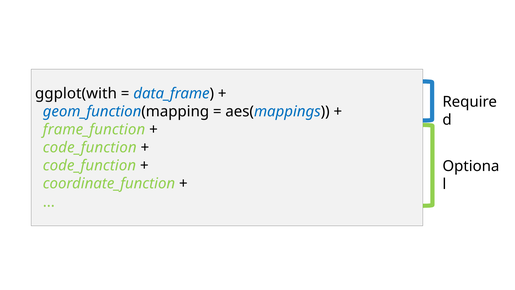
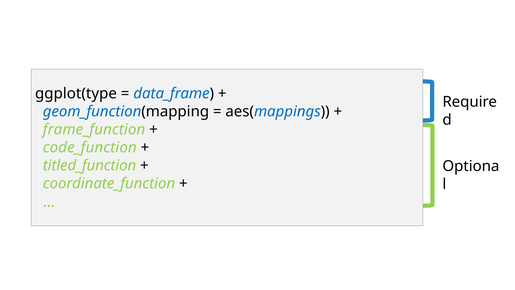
ggplot(with: ggplot(with -> ggplot(type (76, 93)
code_function: code_function -> titled_function (90, 165)
